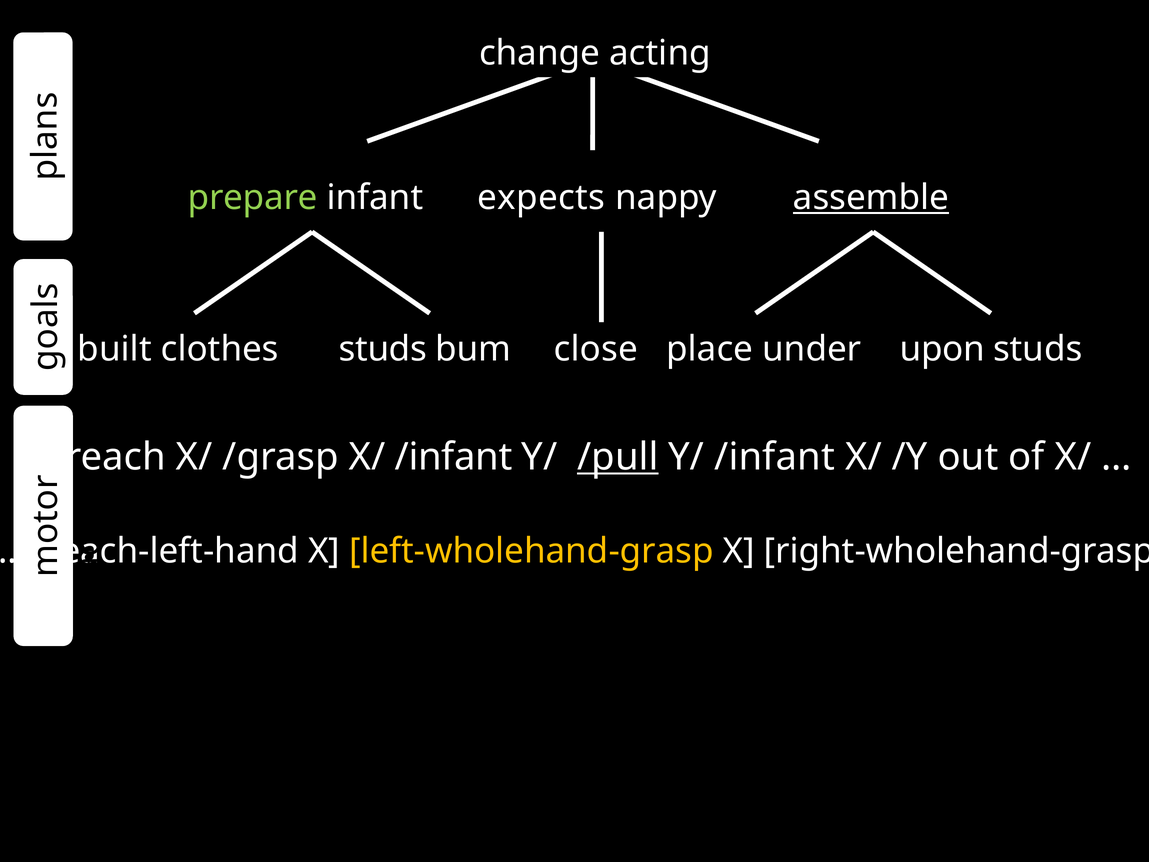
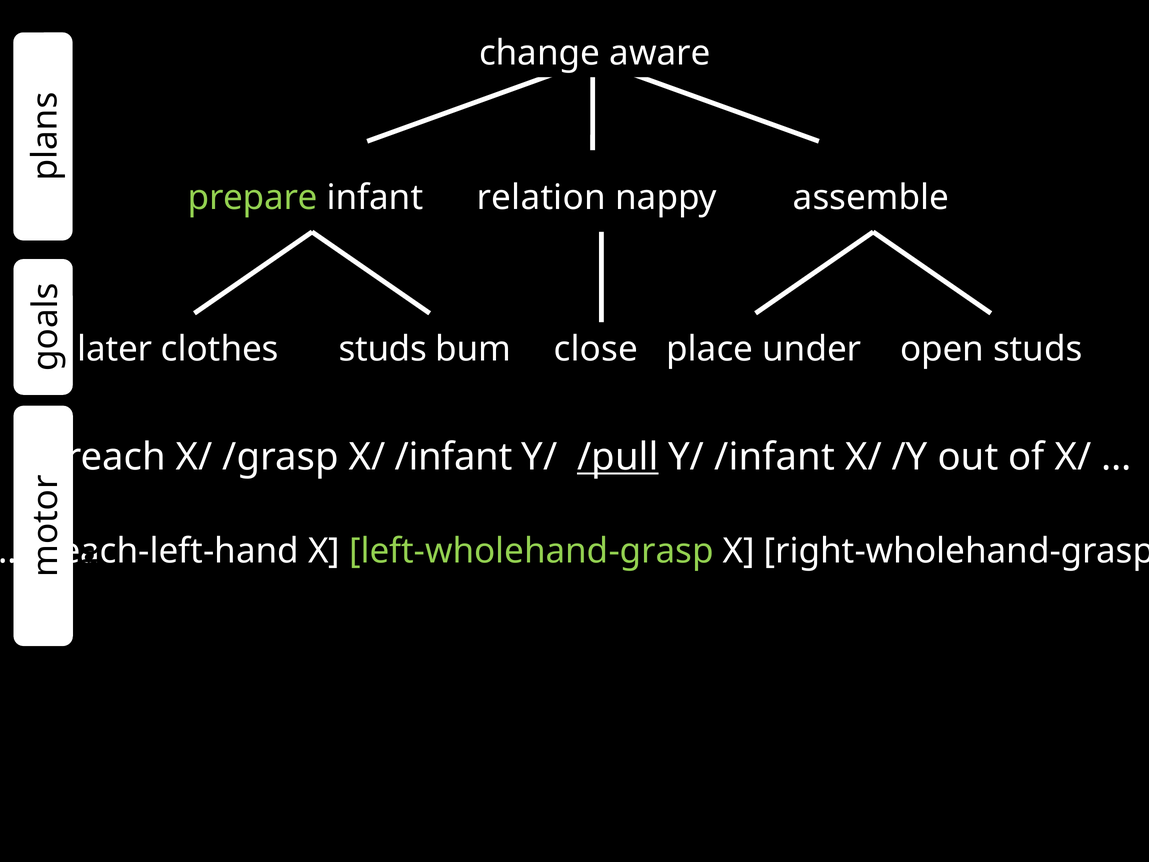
acting: acting -> aware (660, 53)
expects: expects -> relation (541, 198)
assemble underline: present -> none (871, 198)
built: built -> later (115, 349)
upon: upon -> open (942, 349)
left-wholehand-grasp colour: yellow -> light green (531, 551)
